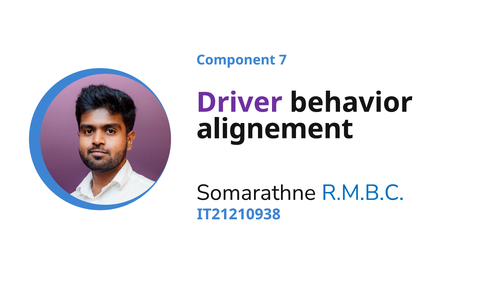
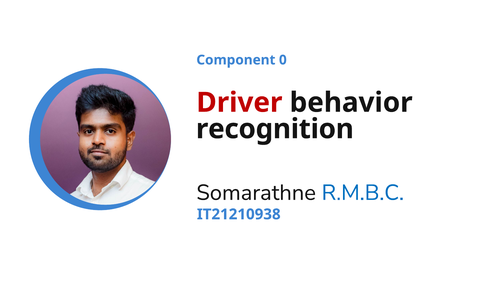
7: 7 -> 0 (283, 60)
Driver colour: purple -> red (239, 103)
alignement: alignement -> recognition (275, 129)
